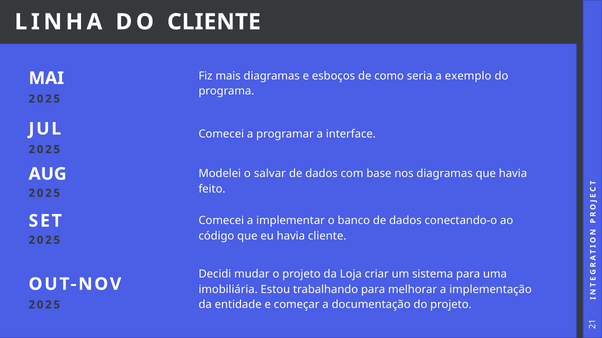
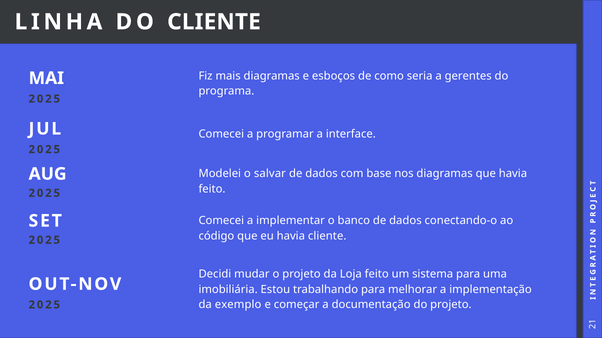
exemplo: exemplo -> gerentes (468, 76)
Loja criar: criar -> feito (377, 275)
entidade: entidade -> exemplo (238, 305)
